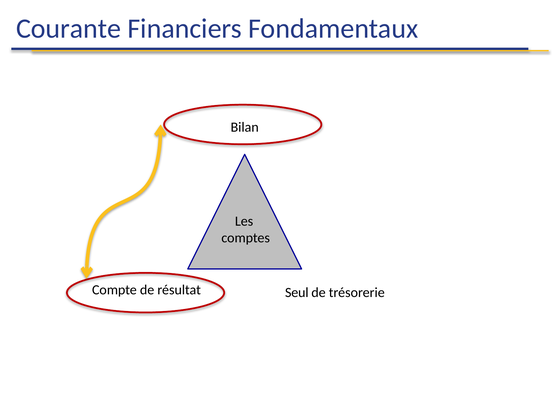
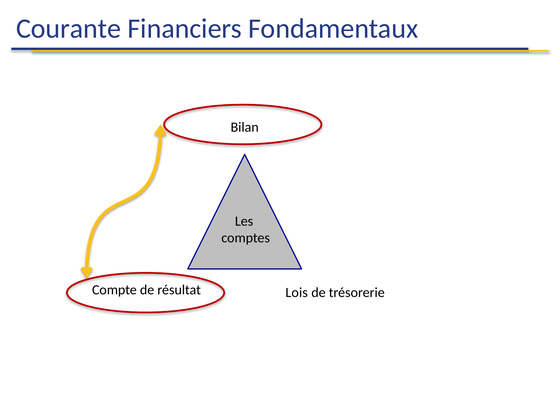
Seul: Seul -> Lois (297, 292)
